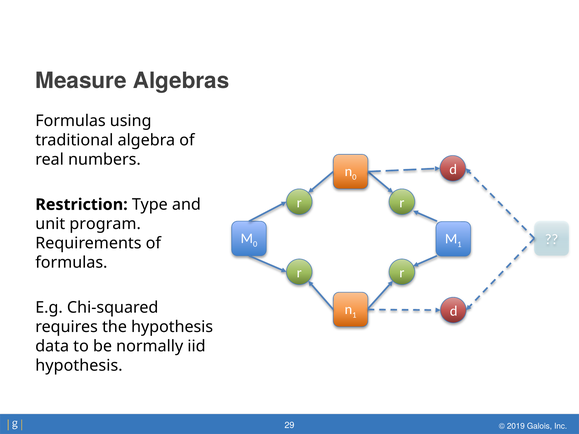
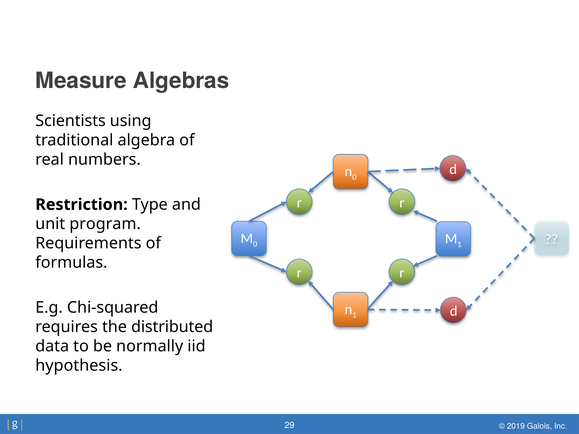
Formulas: Formulas -> Scientists (71, 121)
the hypothesis: hypothesis -> distributed (172, 327)
